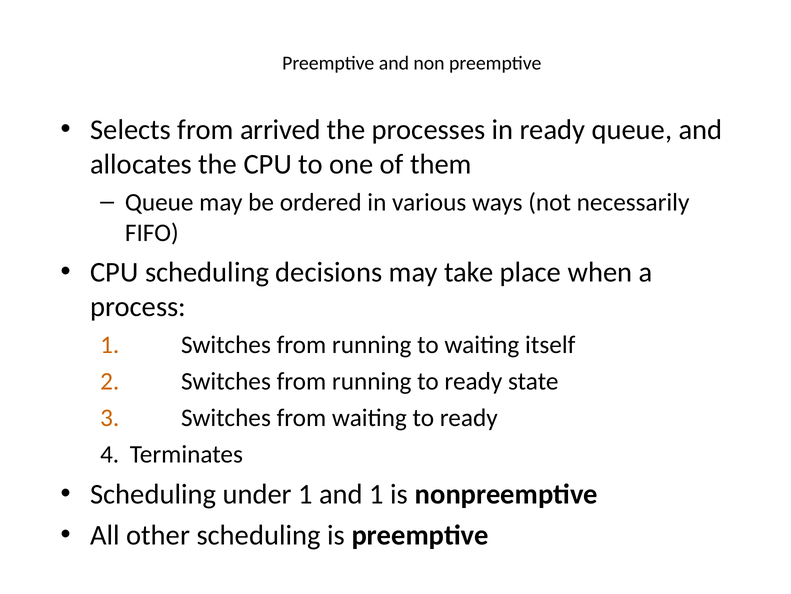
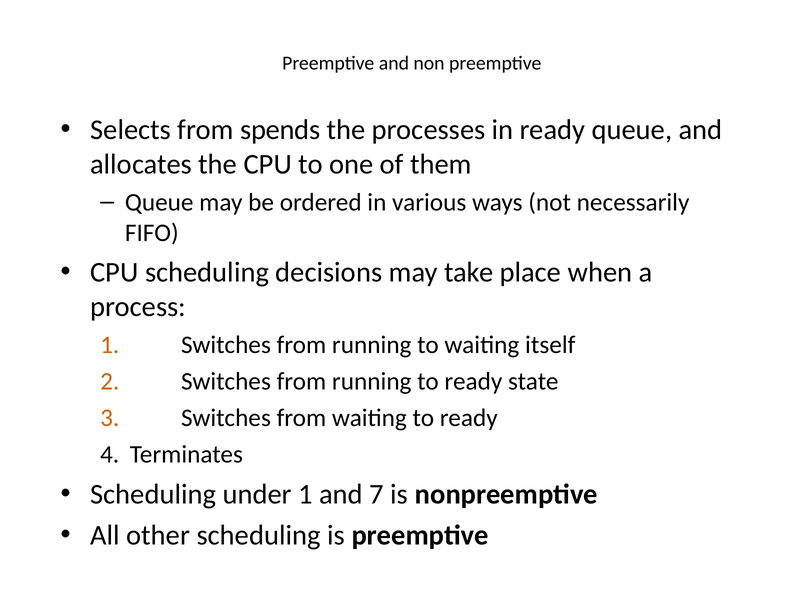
arrived: arrived -> spends (280, 130)
and 1: 1 -> 7 (377, 494)
